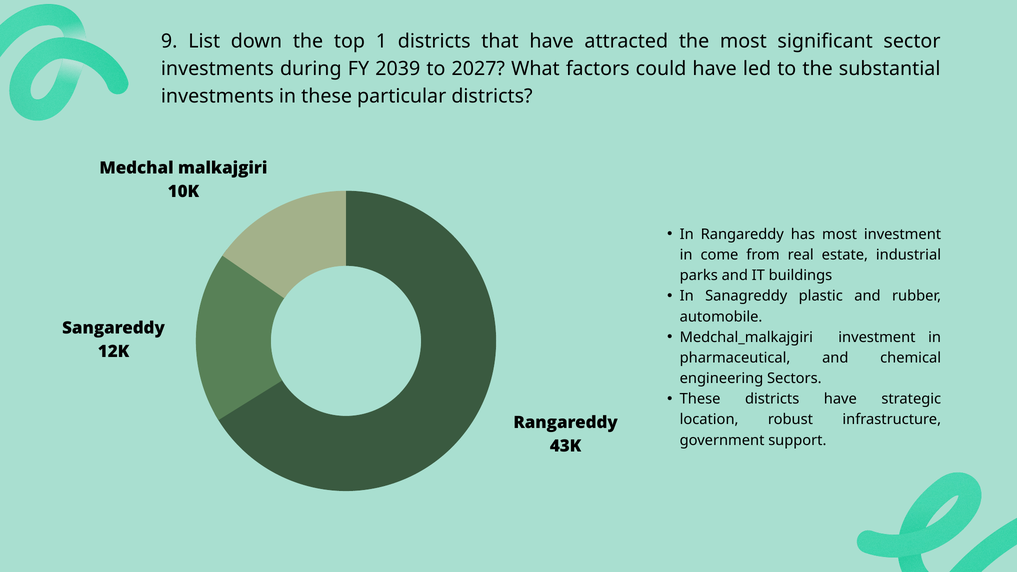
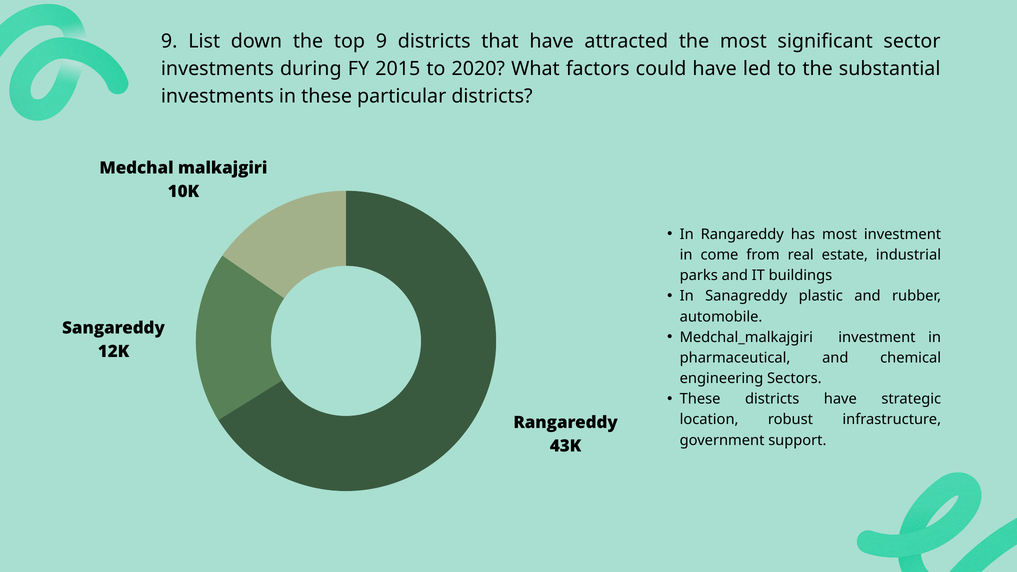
top 1: 1 -> 9 (381, 41)
2039: 2039 -> 2015 (398, 69)
2027: 2027 -> 2020 (478, 69)
